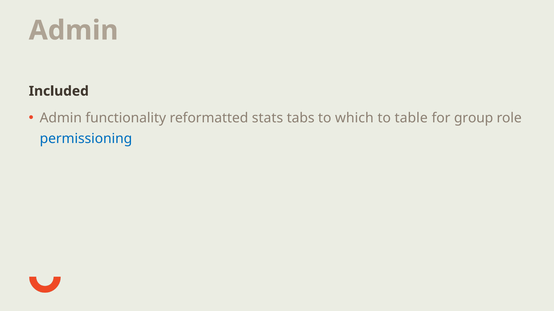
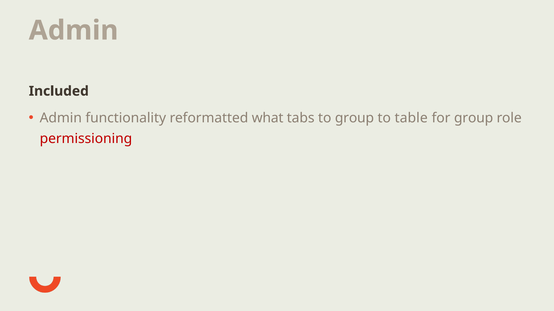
stats: stats -> what (268, 118)
to which: which -> group (355, 118)
permissioning colour: blue -> red (86, 139)
